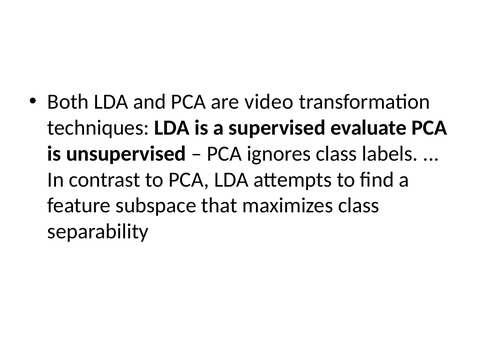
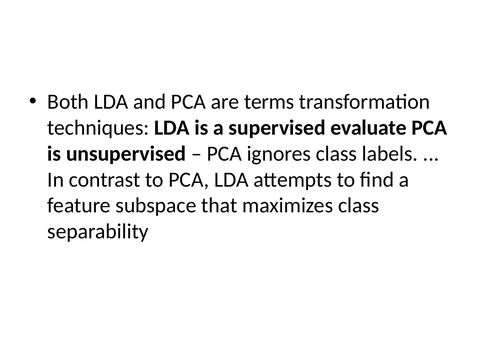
video: video -> terms (269, 102)
